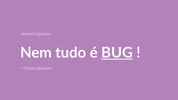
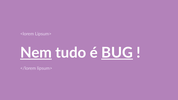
Nem underline: none -> present (36, 53)
